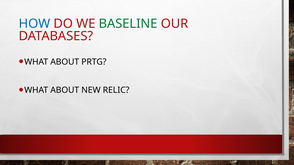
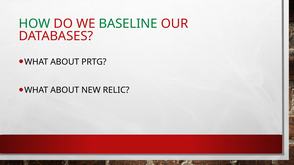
HOW colour: blue -> green (34, 24)
